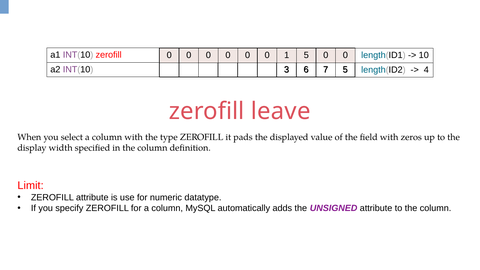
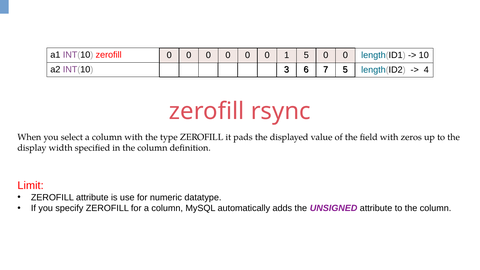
leave: leave -> rsync (281, 111)
